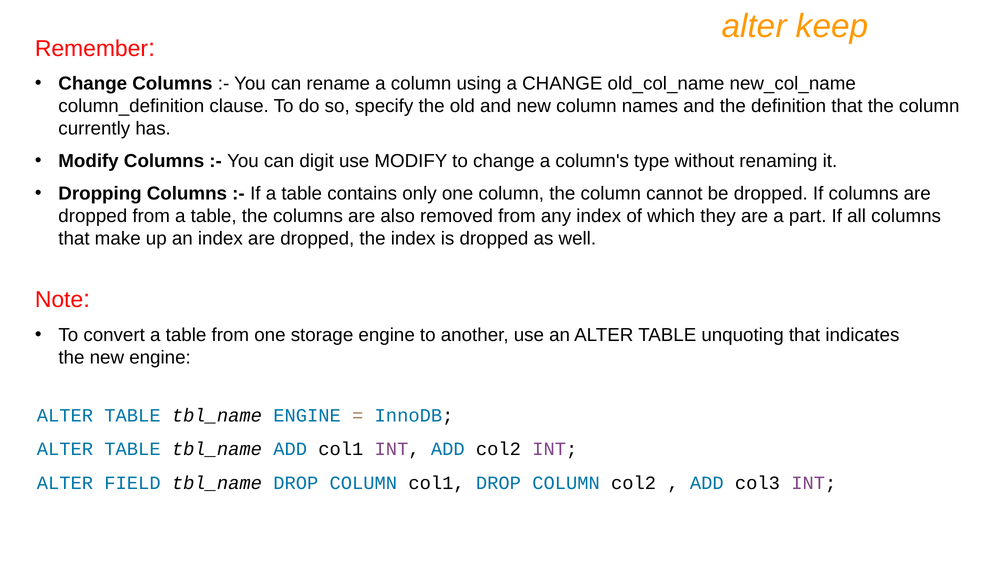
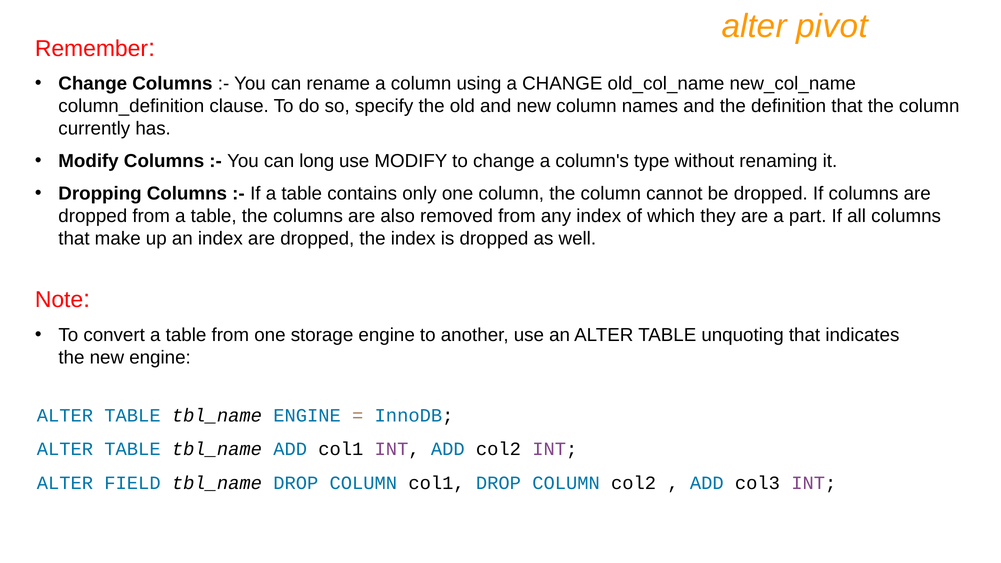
keep: keep -> pivot (832, 26)
digit: digit -> long (317, 161)
